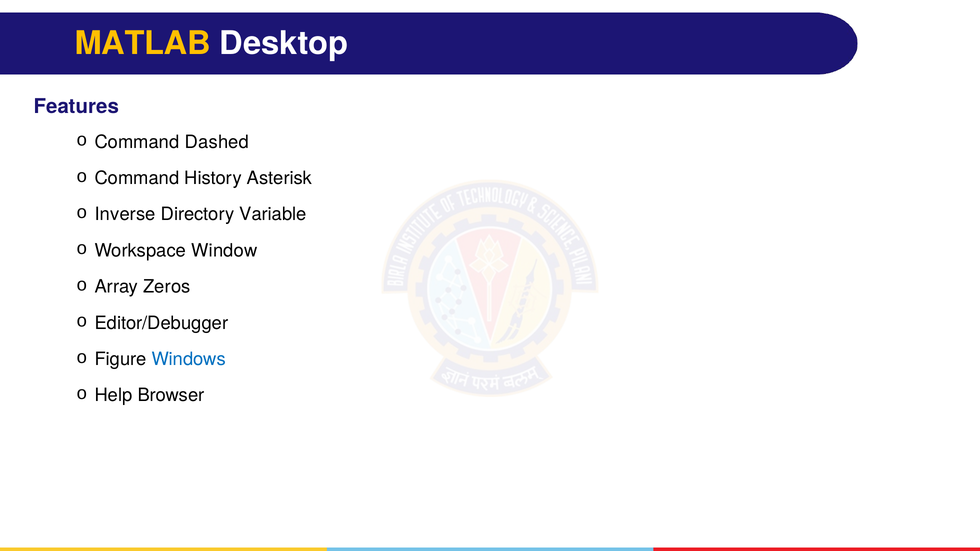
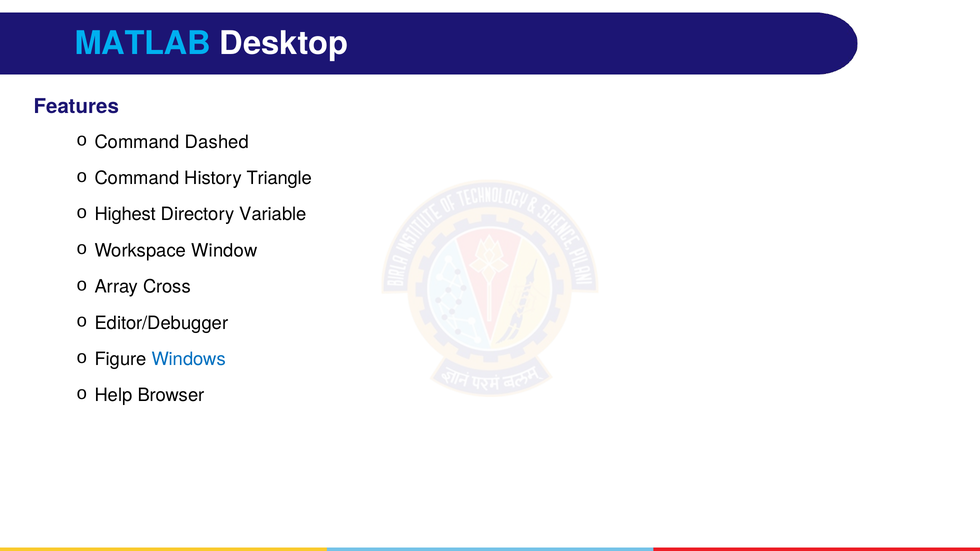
MATLAB colour: yellow -> light blue (143, 43)
Asterisk: Asterisk -> Triangle (279, 178)
Inverse: Inverse -> Highest (125, 215)
Zeros: Zeros -> Cross (167, 287)
